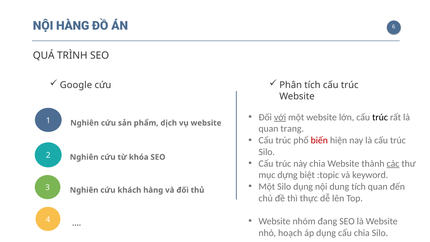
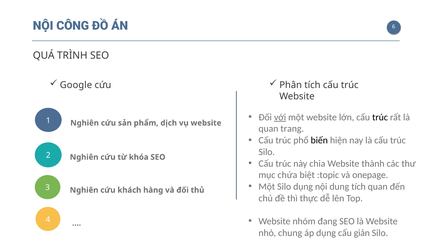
NỘI HÀNG: HÀNG -> CÔNG (73, 26)
biến colour: red -> black (319, 140)
các underline: present -> none (393, 163)
dựng: dựng -> chứa (287, 175)
keyword: keyword -> onepage (370, 175)
hoạch: hoạch -> chung (290, 233)
cấu chia: chia -> giản (362, 233)
